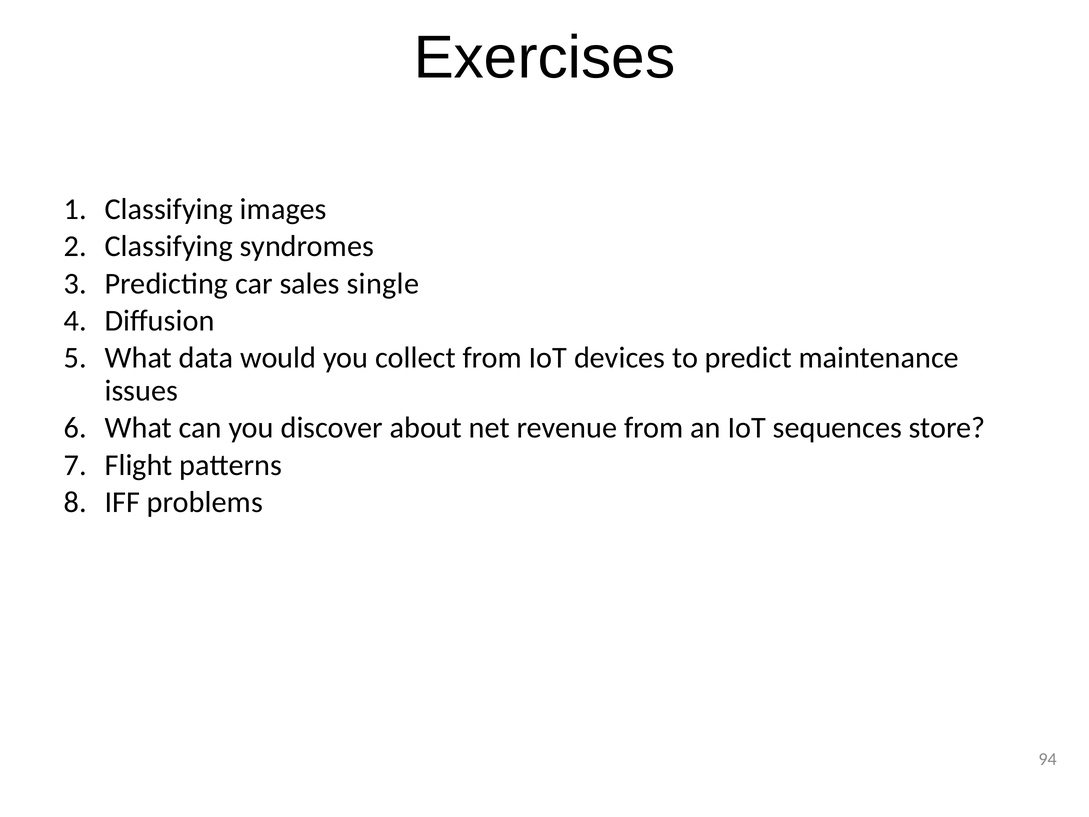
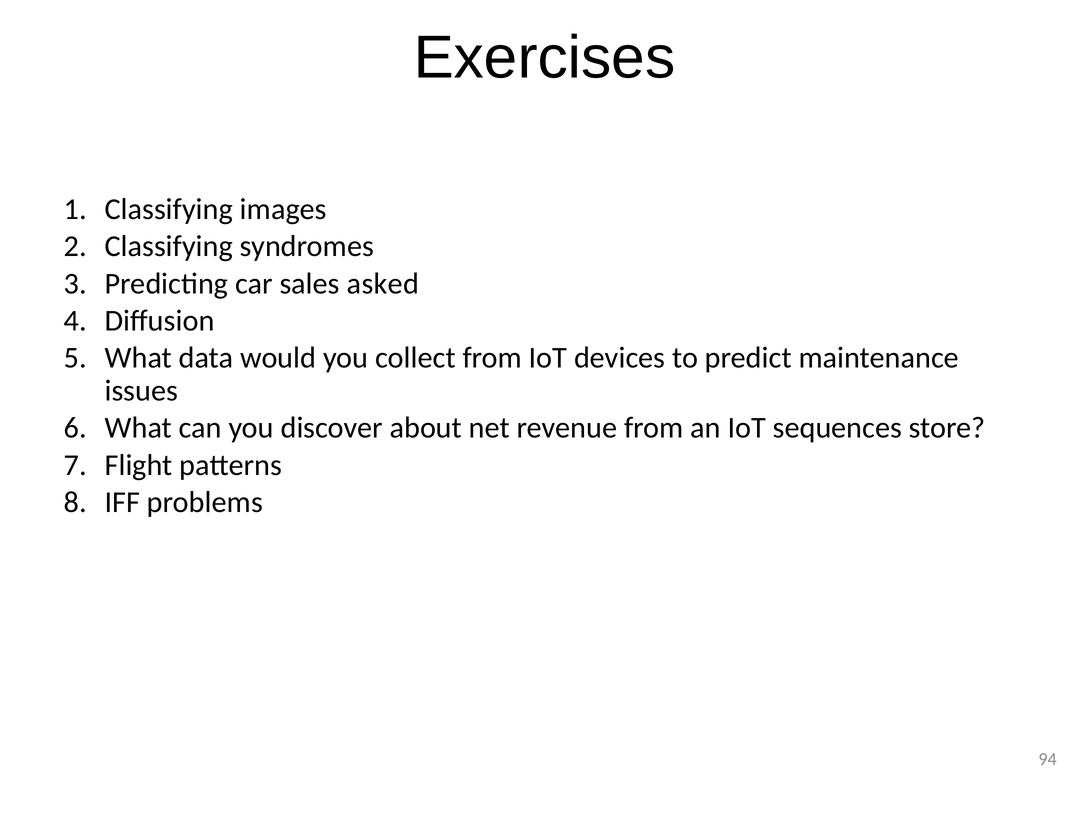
single: single -> asked (383, 283)
